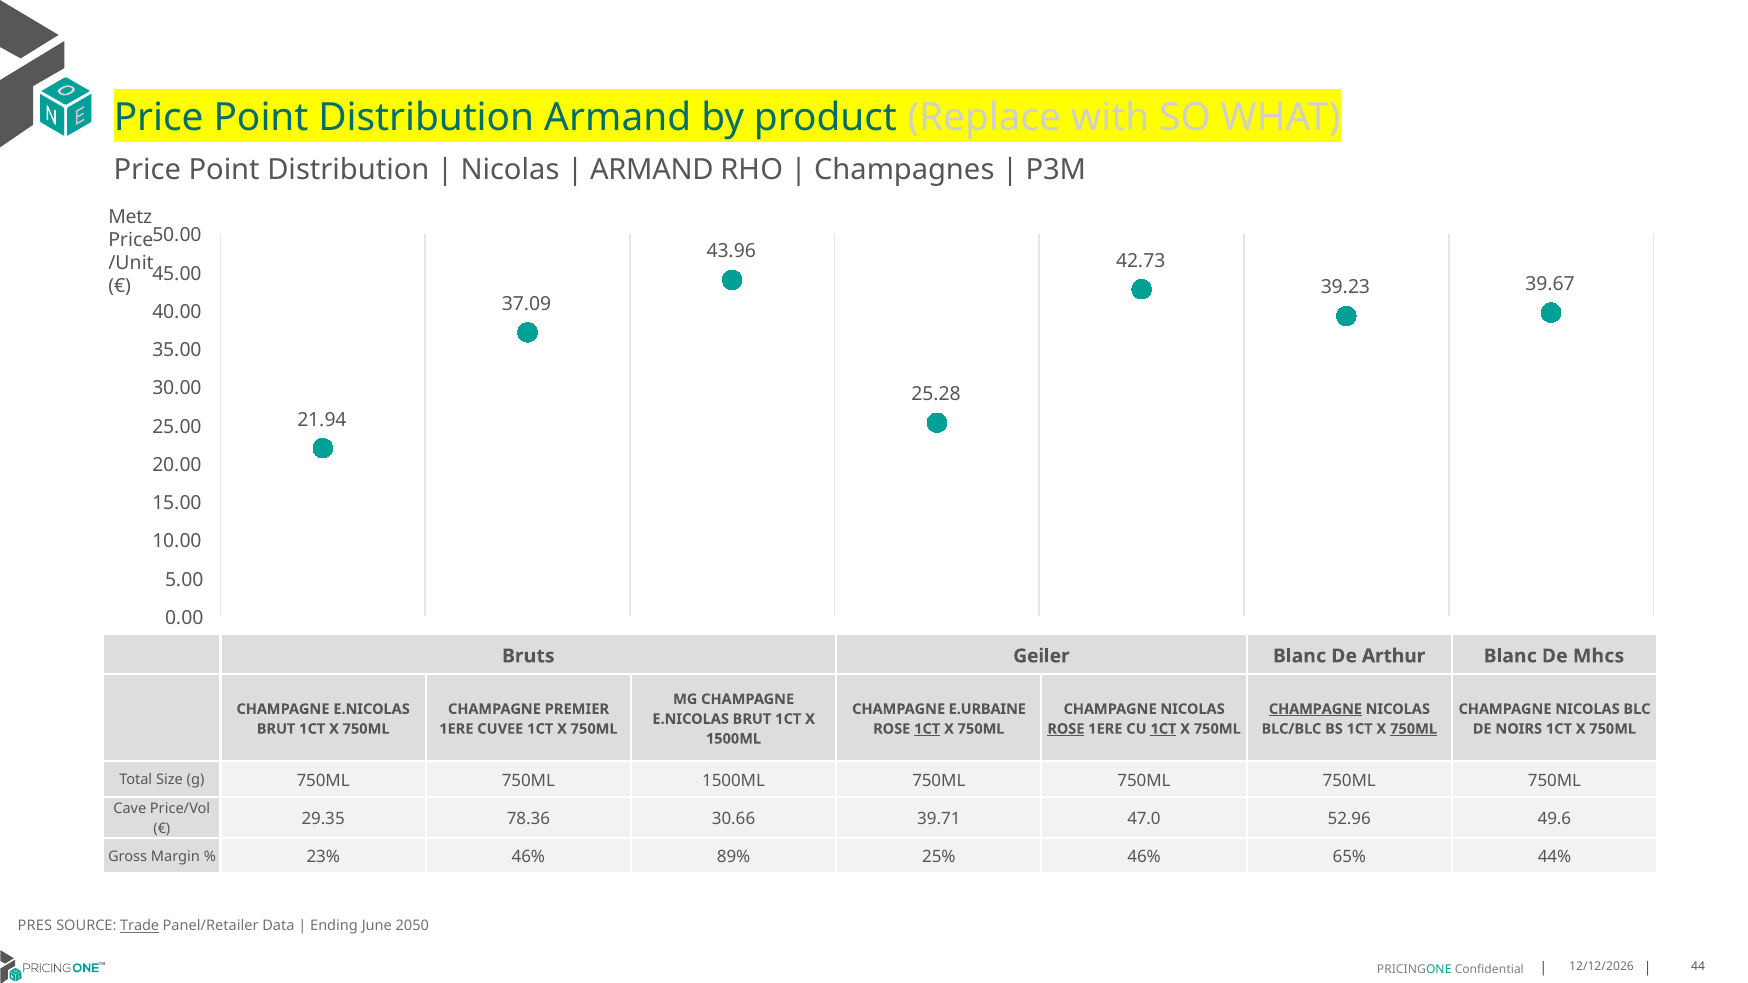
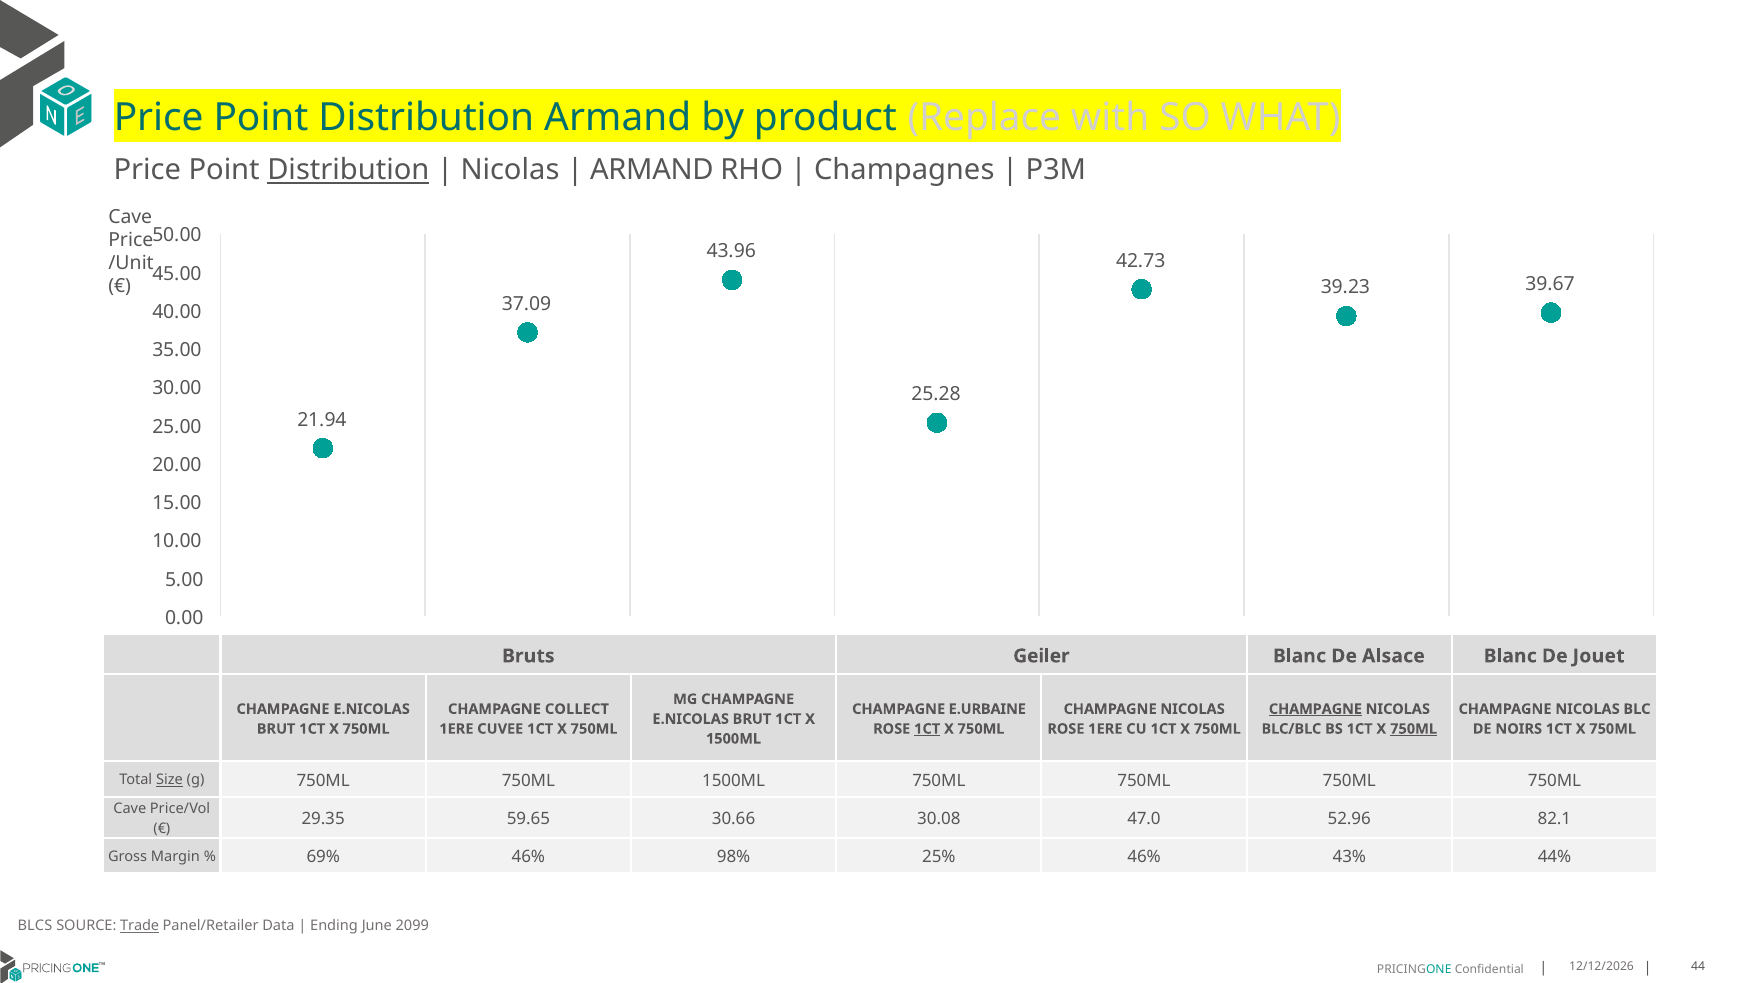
Distribution underline: none -> present (348, 170)
Metz: Metz -> Cave (130, 217)
Arthur: Arthur -> Alsace (1393, 656)
Mhcs: Mhcs -> Jouet (1599, 656)
PREMIER: PREMIER -> COLLECT (577, 709)
ROSE underline: present -> none (1066, 729)
1CT underline: present -> none (1163, 729)
Size underline: none -> present (169, 780)
78.36: 78.36 -> 59.65 (528, 819)
39.71: 39.71 -> 30.08 (939, 819)
49.6: 49.6 -> 82.1 (1554, 819)
23%: 23% -> 69% (323, 857)
89%: 89% -> 98% (734, 857)
65%: 65% -> 43% (1349, 857)
PRES: PRES -> BLCS (35, 926)
2050: 2050 -> 2099 (412, 926)
